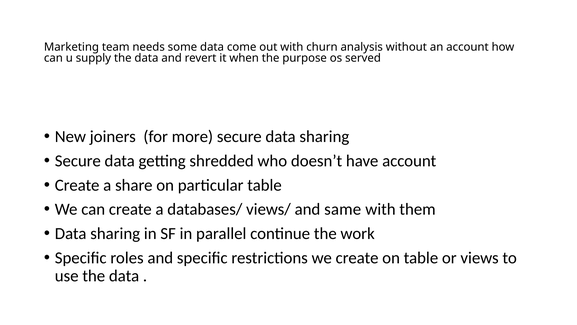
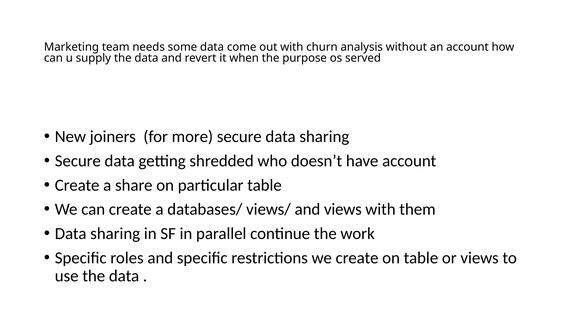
and same: same -> views (343, 209)
